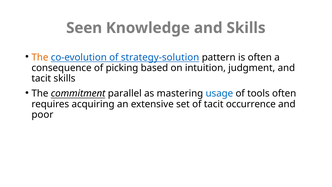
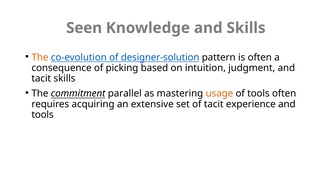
strategy-solution: strategy-solution -> designer-solution (160, 57)
usage colour: blue -> orange (219, 93)
occurrence: occurrence -> experience (251, 104)
poor: poor -> tools (43, 115)
